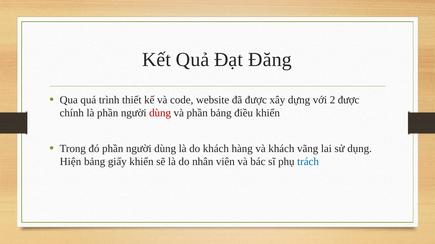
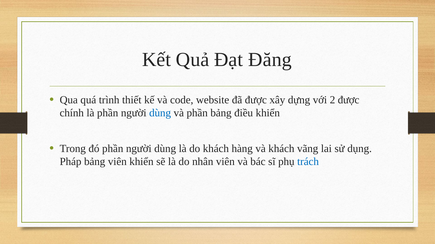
dùng colour: red -> blue (160, 113)
Hiện: Hiện -> Pháp (71, 162)
bảng giấy: giấy -> viên (117, 162)
